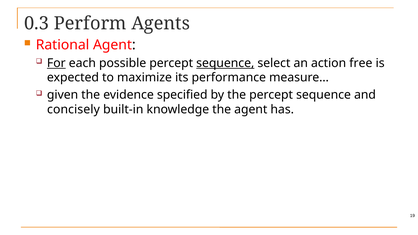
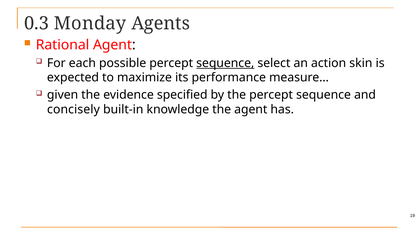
Perform: Perform -> Monday (90, 23)
For underline: present -> none (56, 63)
free: free -> skin (361, 63)
